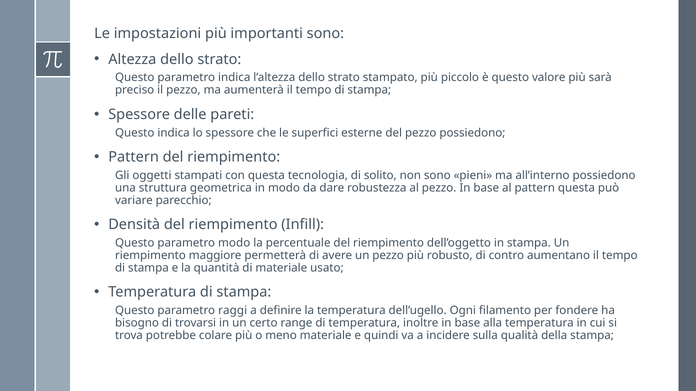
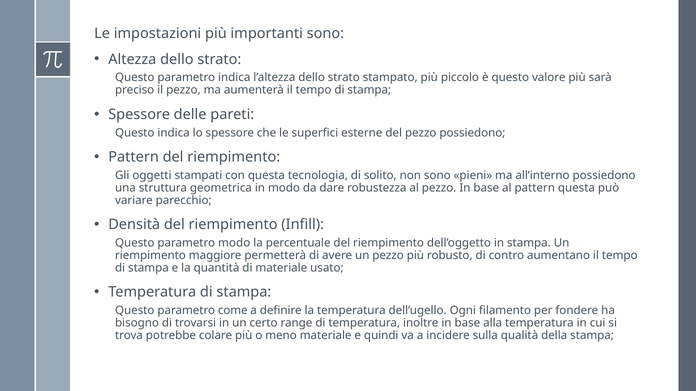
raggi: raggi -> come (233, 311)
